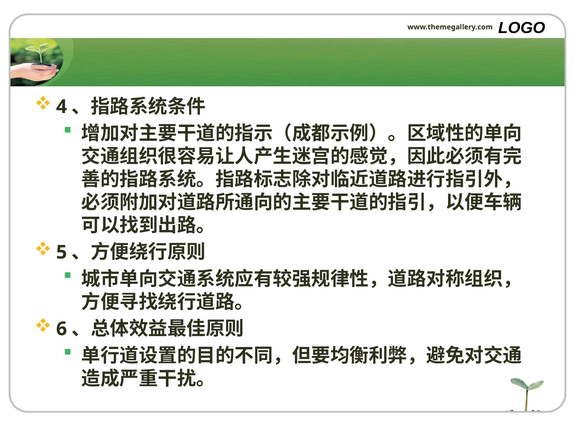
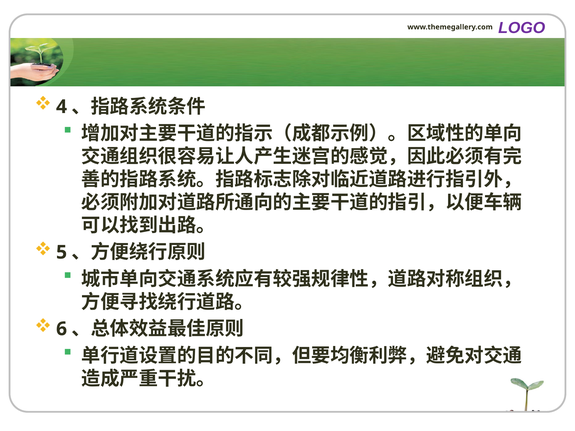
LOGO colour: black -> purple (522, 28)
